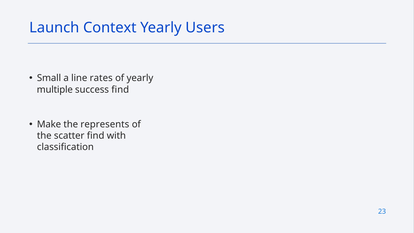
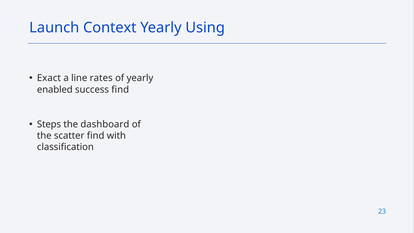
Users: Users -> Using (205, 28)
Small: Small -> Exact (49, 78)
multiple: multiple -> enabled (55, 90)
Make: Make -> Steps (49, 124)
represents: represents -> dashboard (105, 124)
